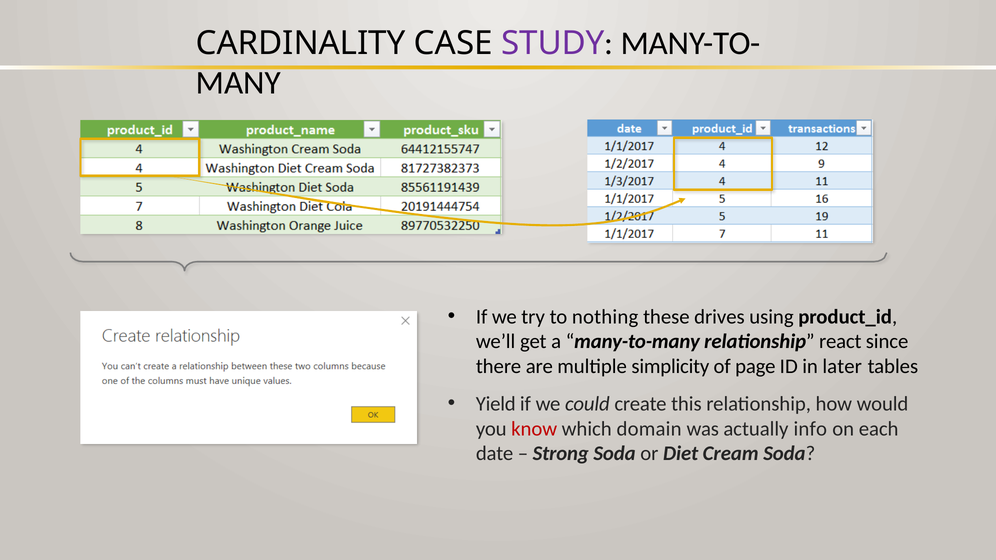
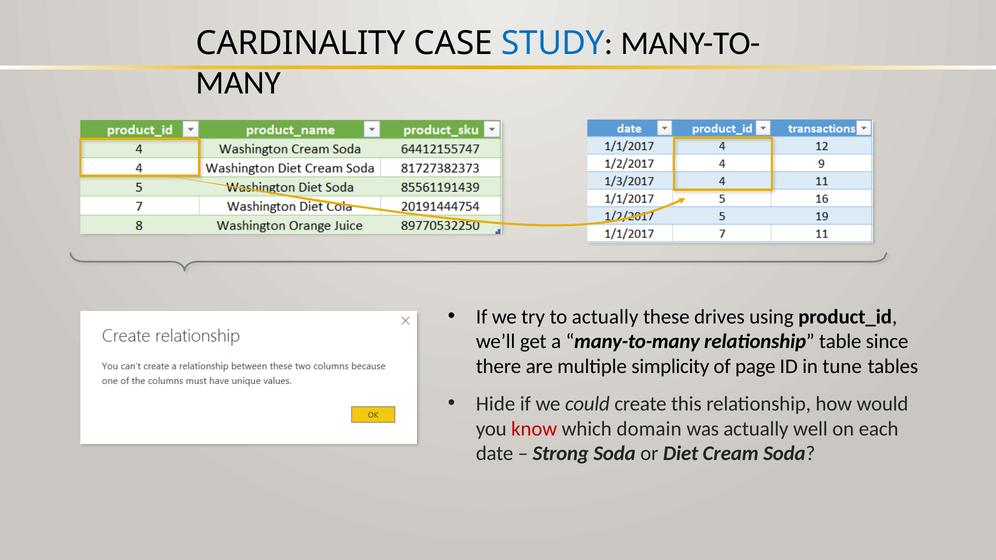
STUDY colour: purple -> blue (553, 43)
to nothing: nothing -> actually (605, 317)
react: react -> table (840, 342)
later: later -> tune (842, 367)
Yield: Yield -> Hide (496, 404)
info: info -> well (810, 429)
